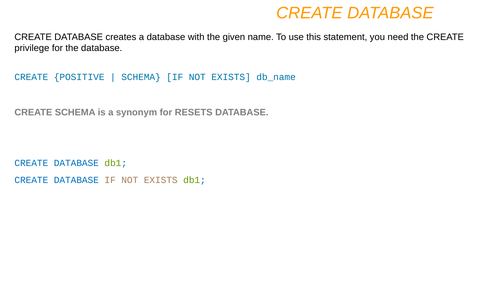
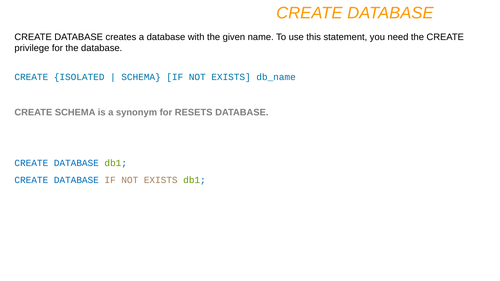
POSITIVE: POSITIVE -> ISOLATED (79, 77)
